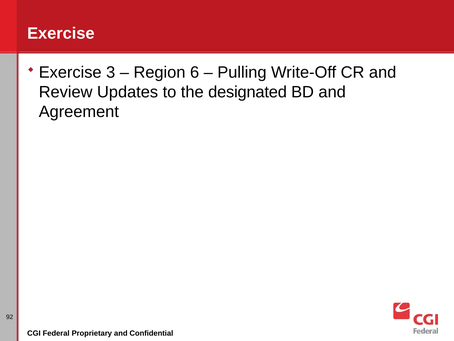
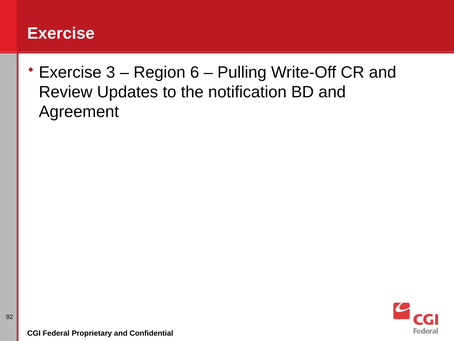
designated: designated -> notification (247, 92)
